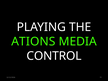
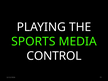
ATIONS: ATIONS -> SPORTS (33, 42)
